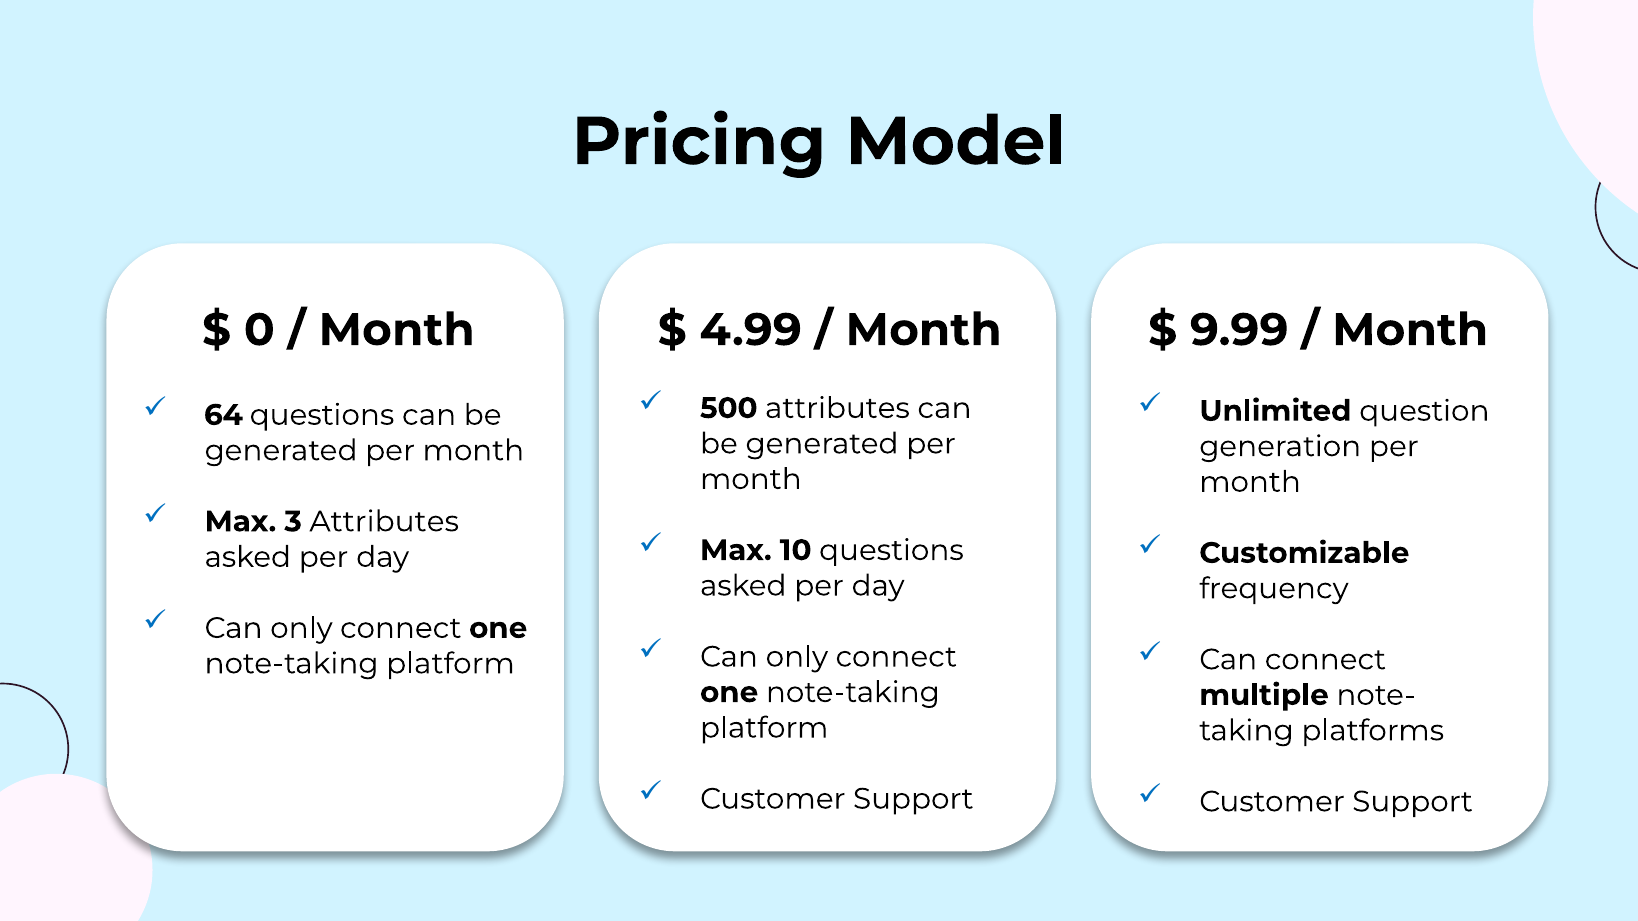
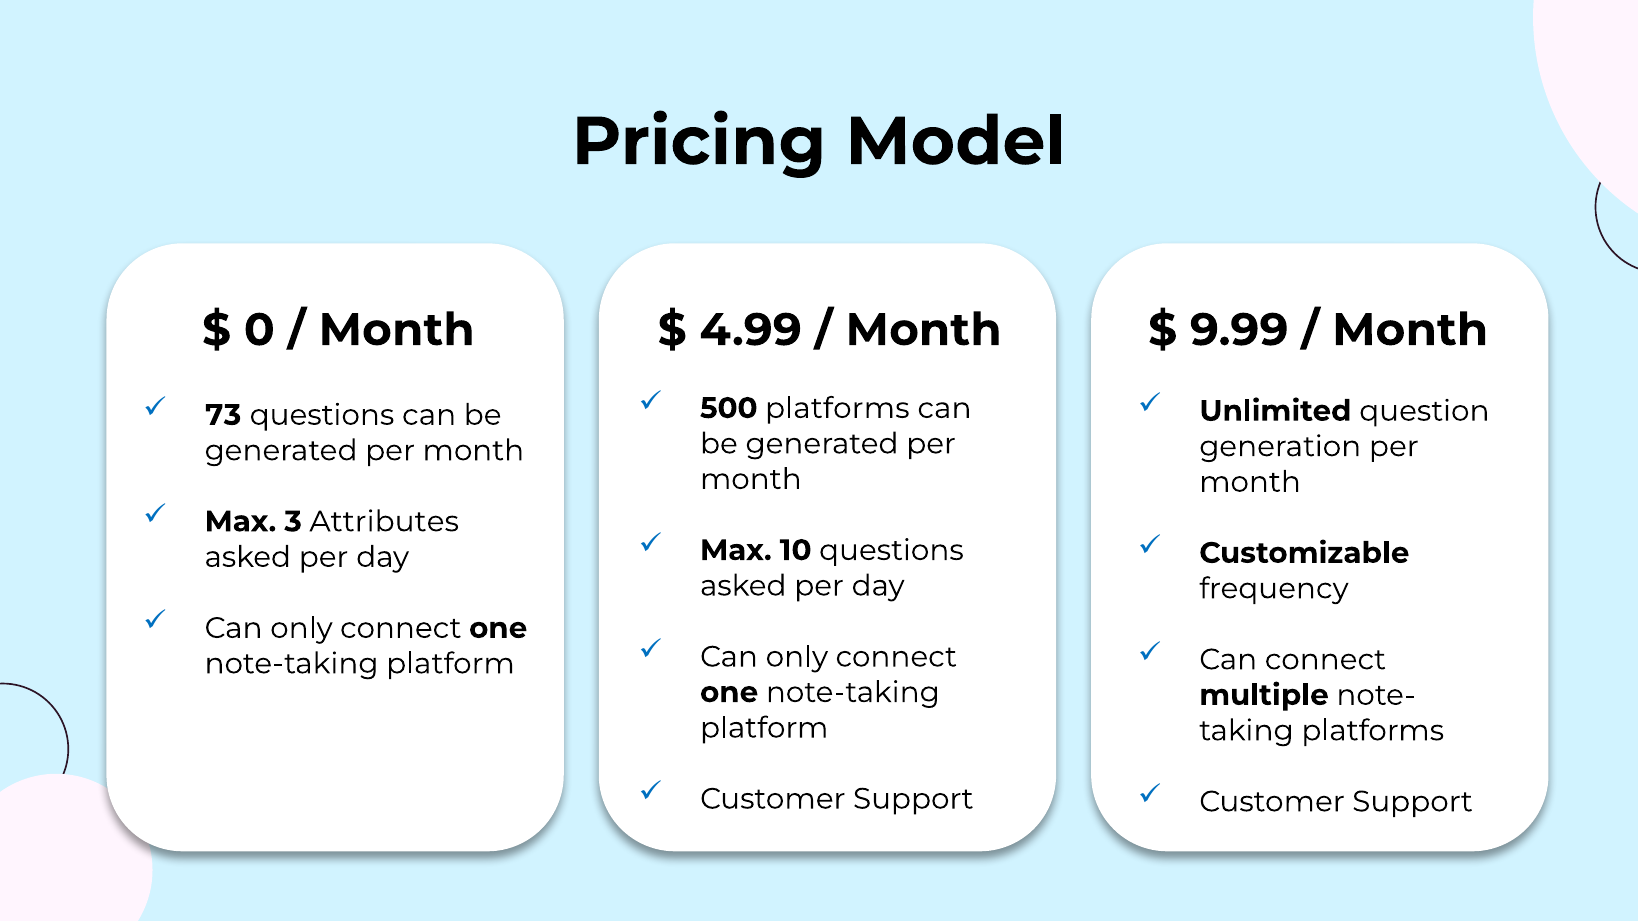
500 attributes: attributes -> platforms (837, 408)
64: 64 -> 73 (223, 415)
